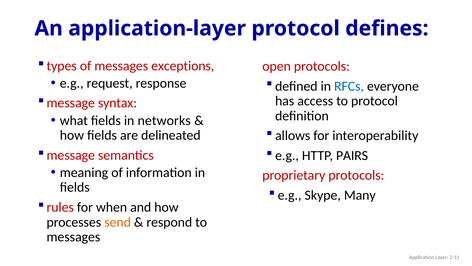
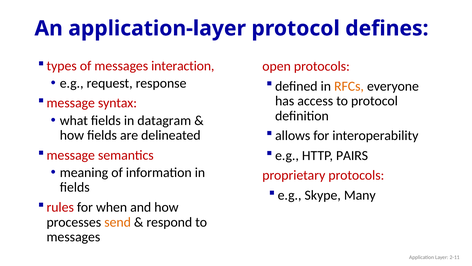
exceptions: exceptions -> interaction (183, 66)
RFCs colour: blue -> orange (349, 86)
networks: networks -> datagram (164, 120)
